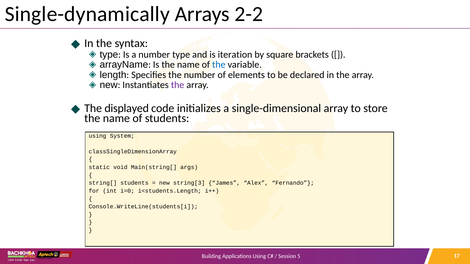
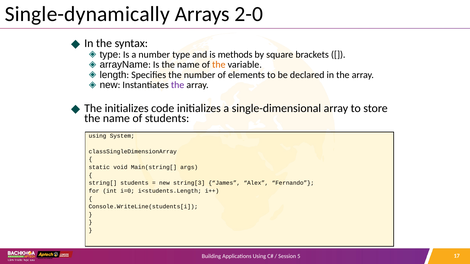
2-2: 2-2 -> 2-0 (249, 14)
iteration: iteration -> methods (235, 55)
the colour: blue -> orange (219, 65)
The displayed: displayed -> initializes (127, 109)
